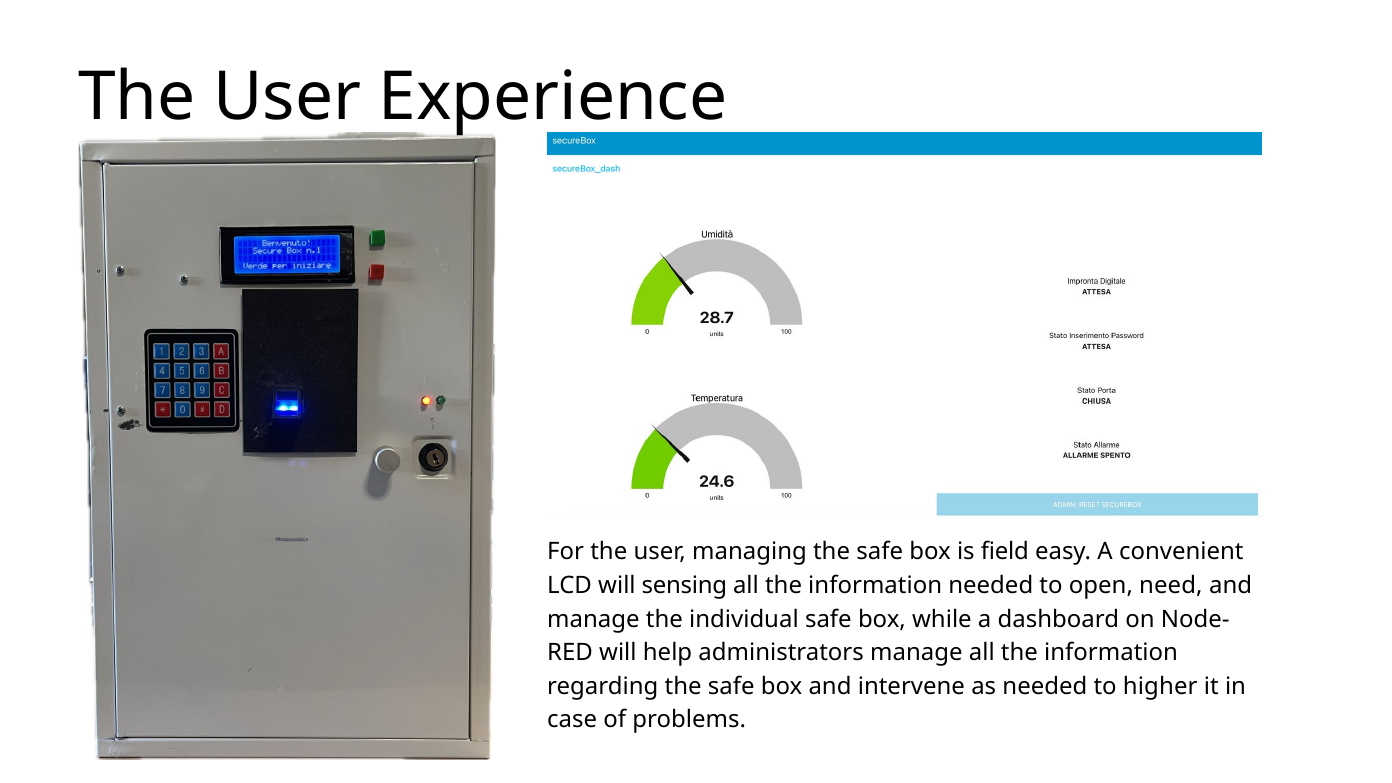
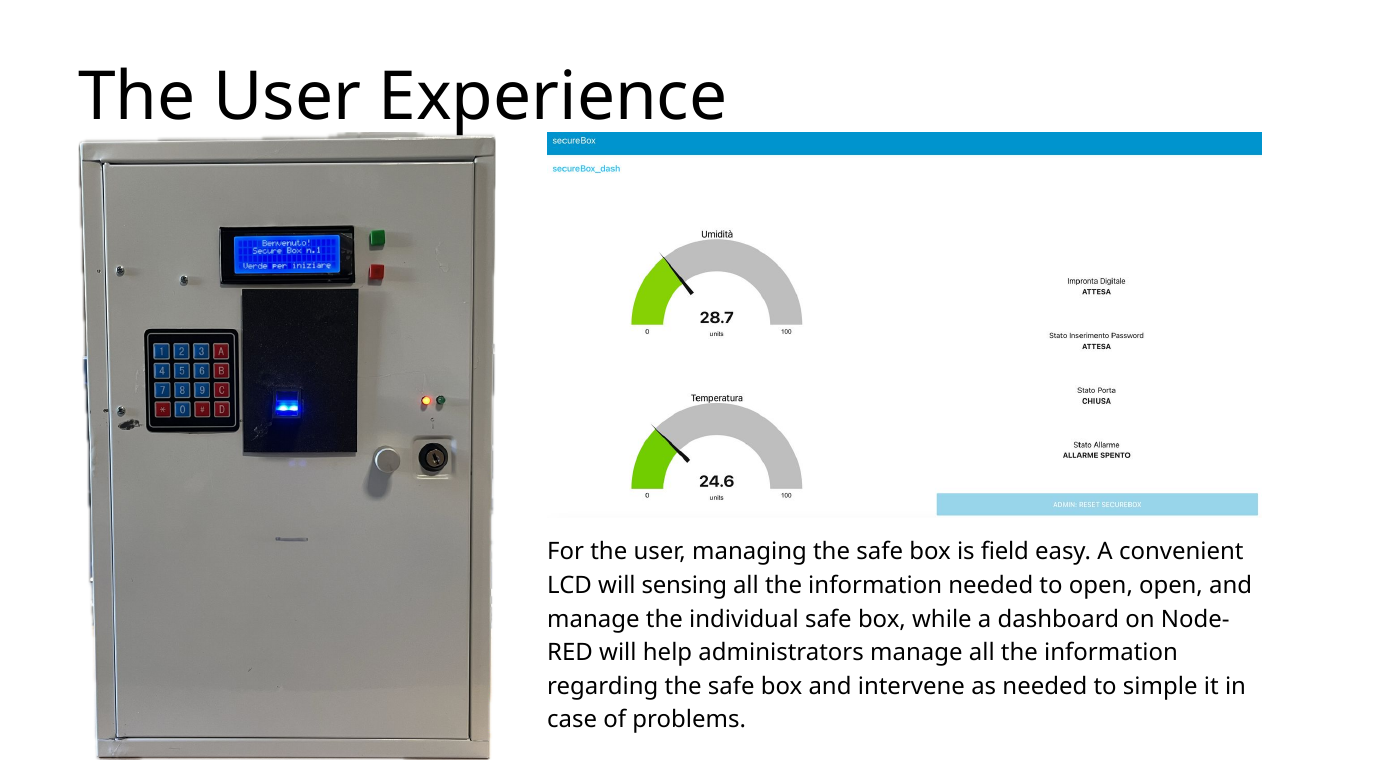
open need: need -> open (1171, 586)
higher: higher -> simple (1160, 686)
